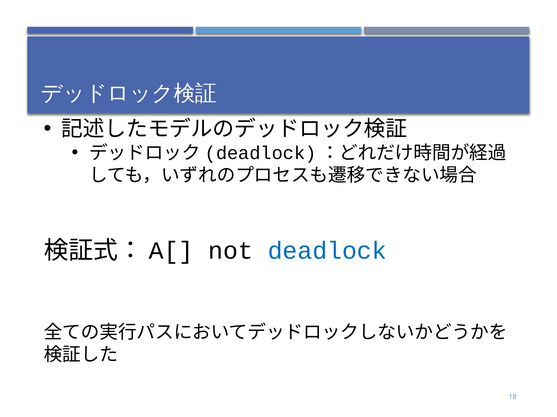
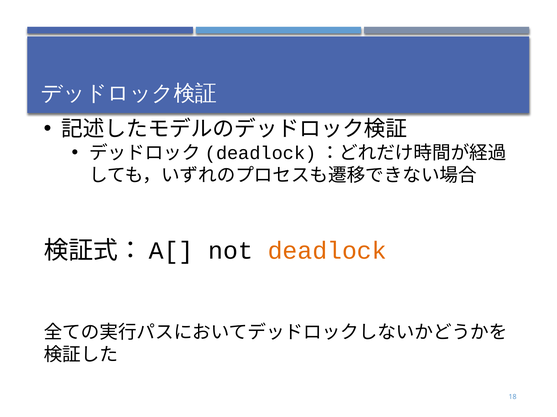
deadlock colour: blue -> orange (327, 251)
